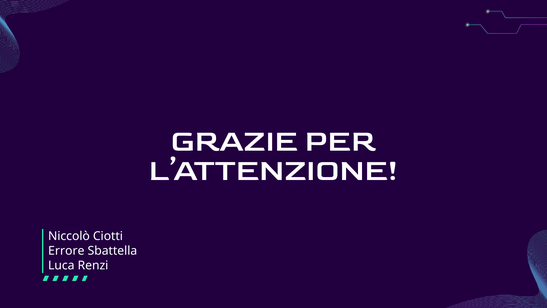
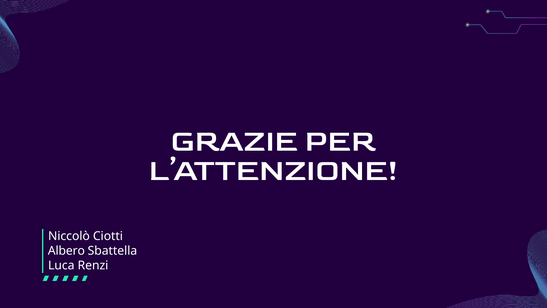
Errore: Errore -> Albero (66, 251)
